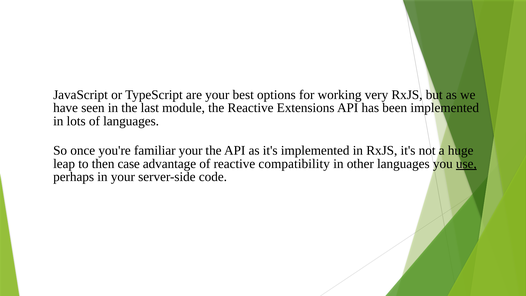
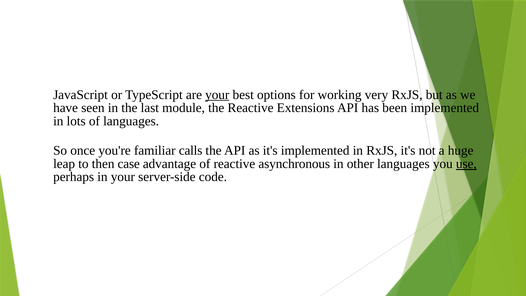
your underline: none -> present (217, 95)
familiar your: your -> calls (191, 151)
compatibility: compatibility -> asynchronous (294, 164)
